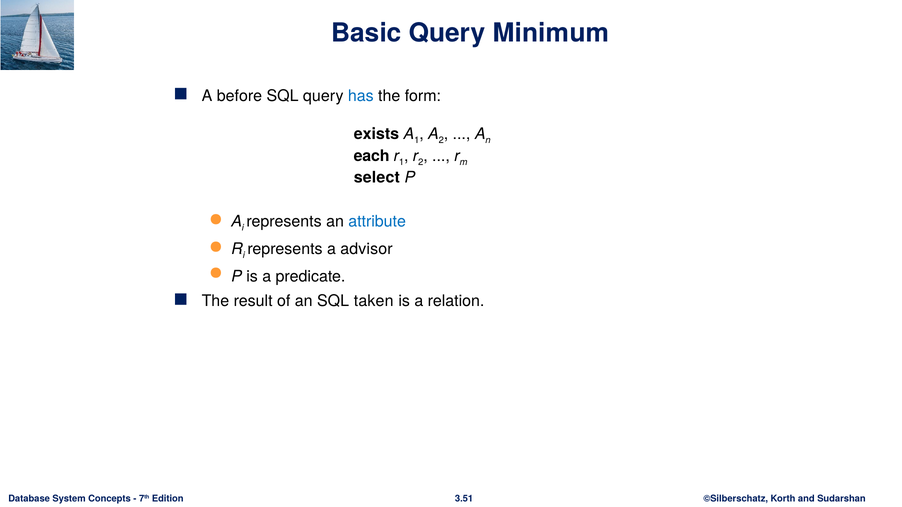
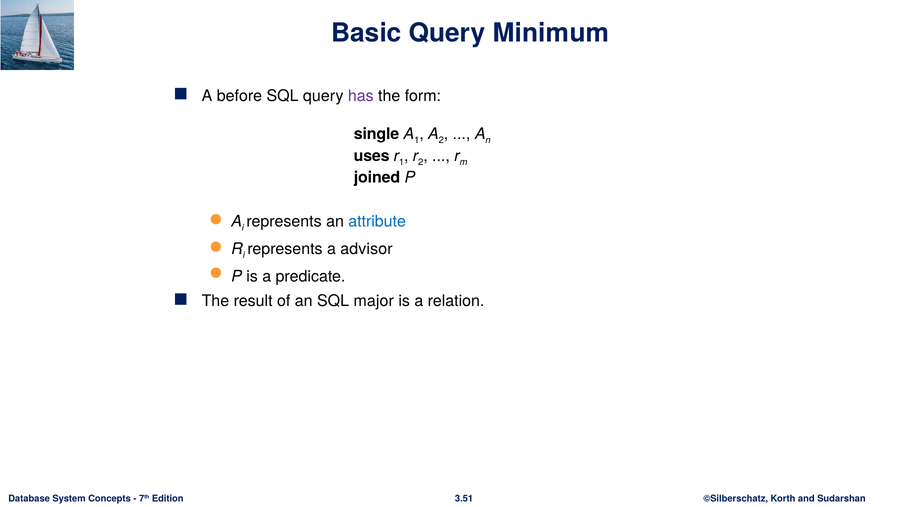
has colour: blue -> purple (361, 96)
exists: exists -> single (377, 134)
each: each -> uses (372, 156)
select: select -> joined (377, 178)
taken: taken -> major (374, 301)
